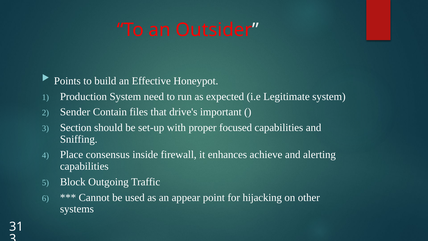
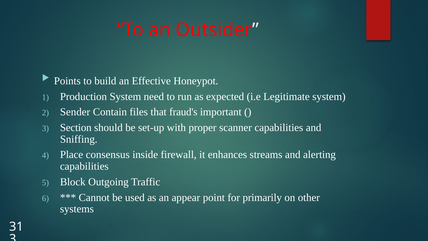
drive's: drive's -> fraud's (183, 112)
focused: focused -> scanner (236, 128)
achieve: achieve -> streams (266, 155)
hijacking: hijacking -> primarily (262, 197)
